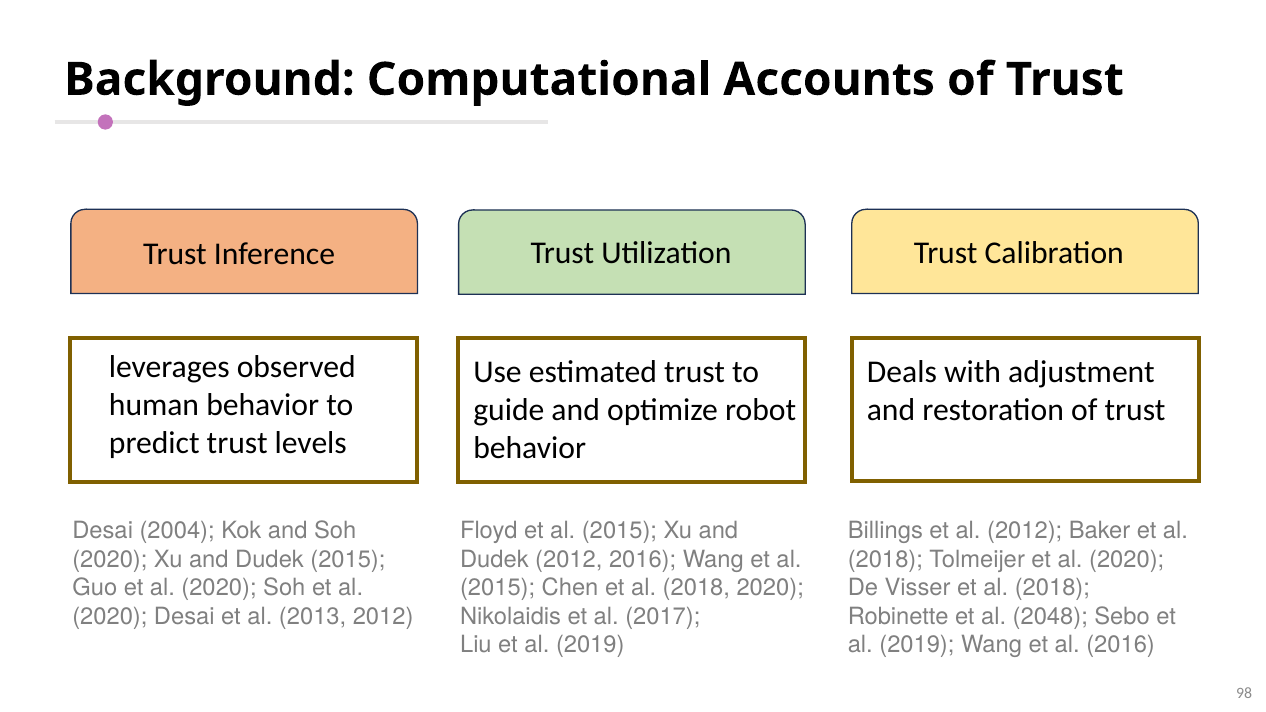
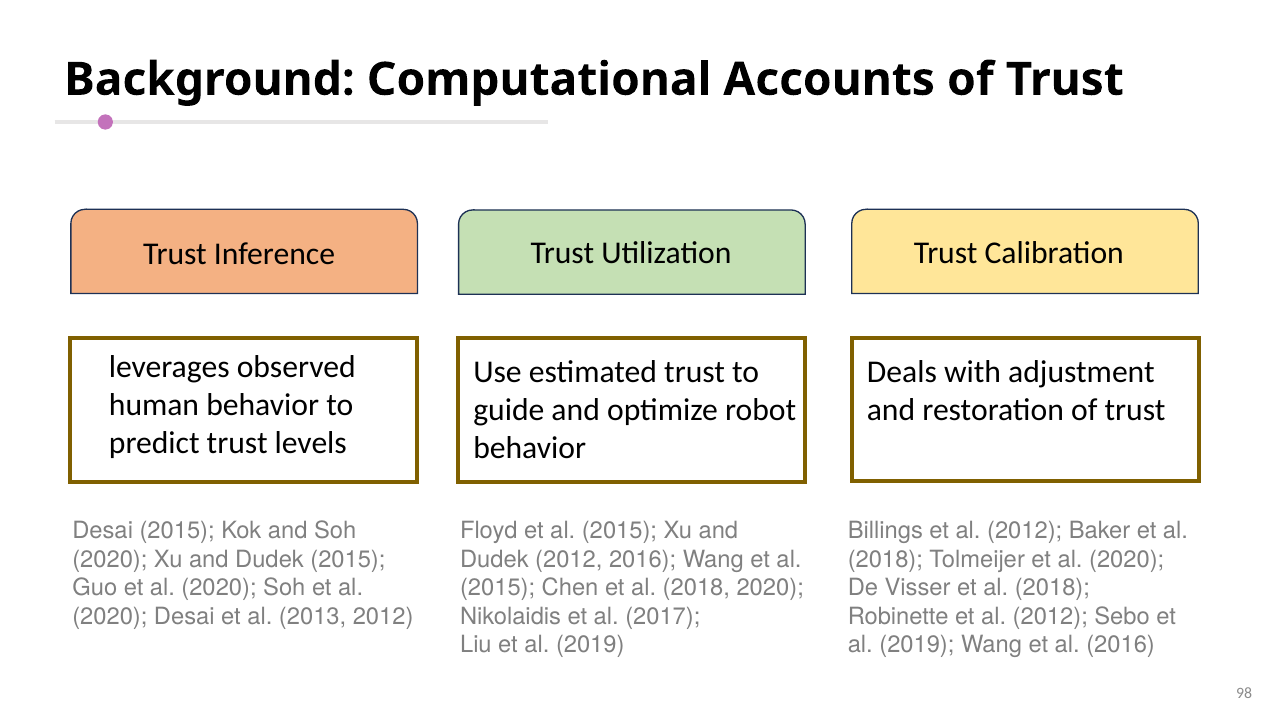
Desai 2004: 2004 -> 2015 (177, 531)
Robinette et al 2048: 2048 -> 2012 (1050, 616)
